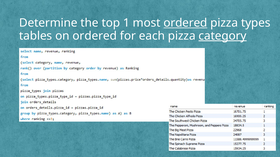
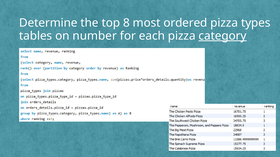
1: 1 -> 8 (126, 23)
ordered underline: present -> none (185, 23)
on ordered: ordered -> number (95, 36)
